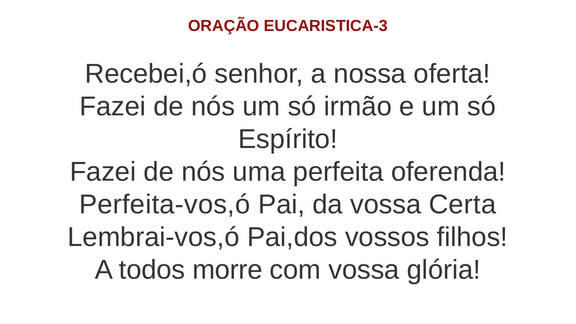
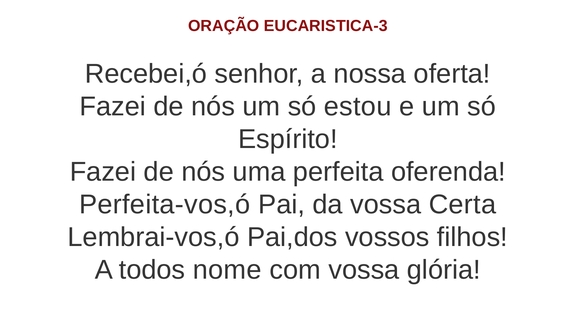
irmão: irmão -> estou (358, 107)
morre: morre -> nome (227, 270)
